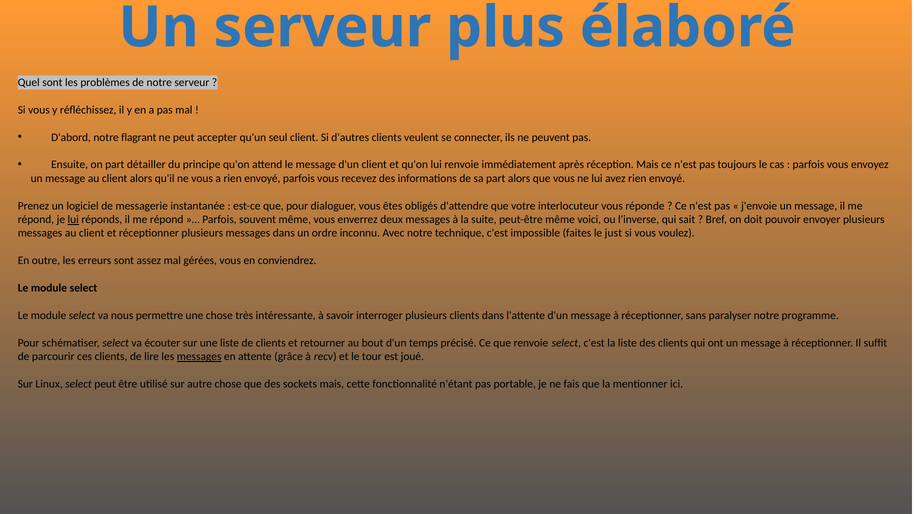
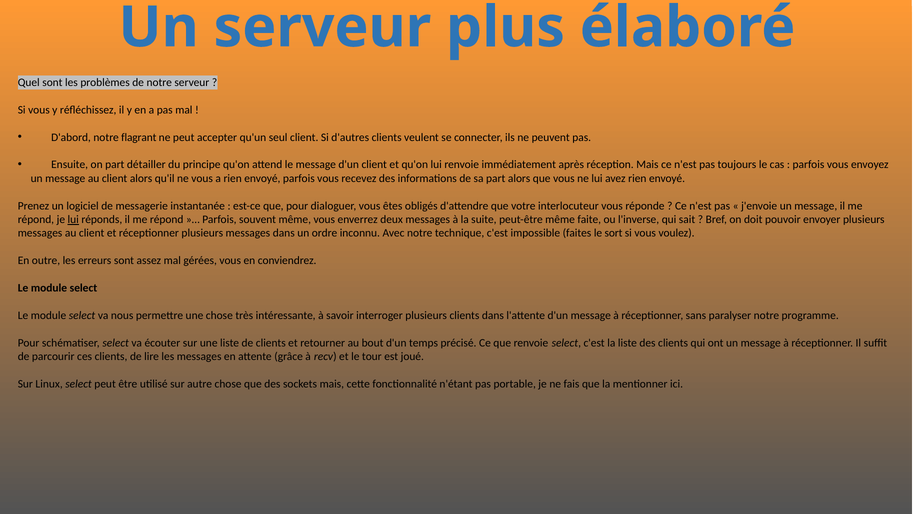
voici: voici -> faite (589, 220)
just: just -> sort (614, 233)
messages underline: present -> none (199, 357)
